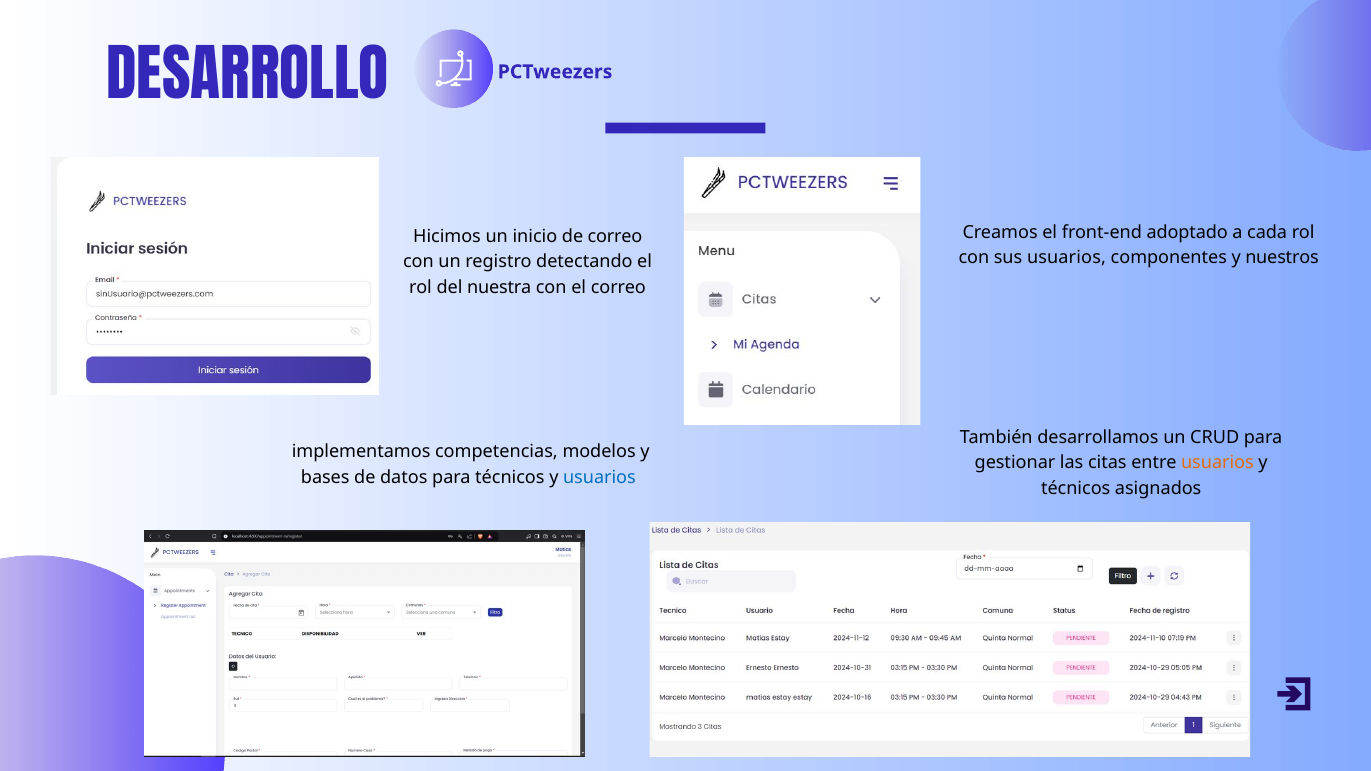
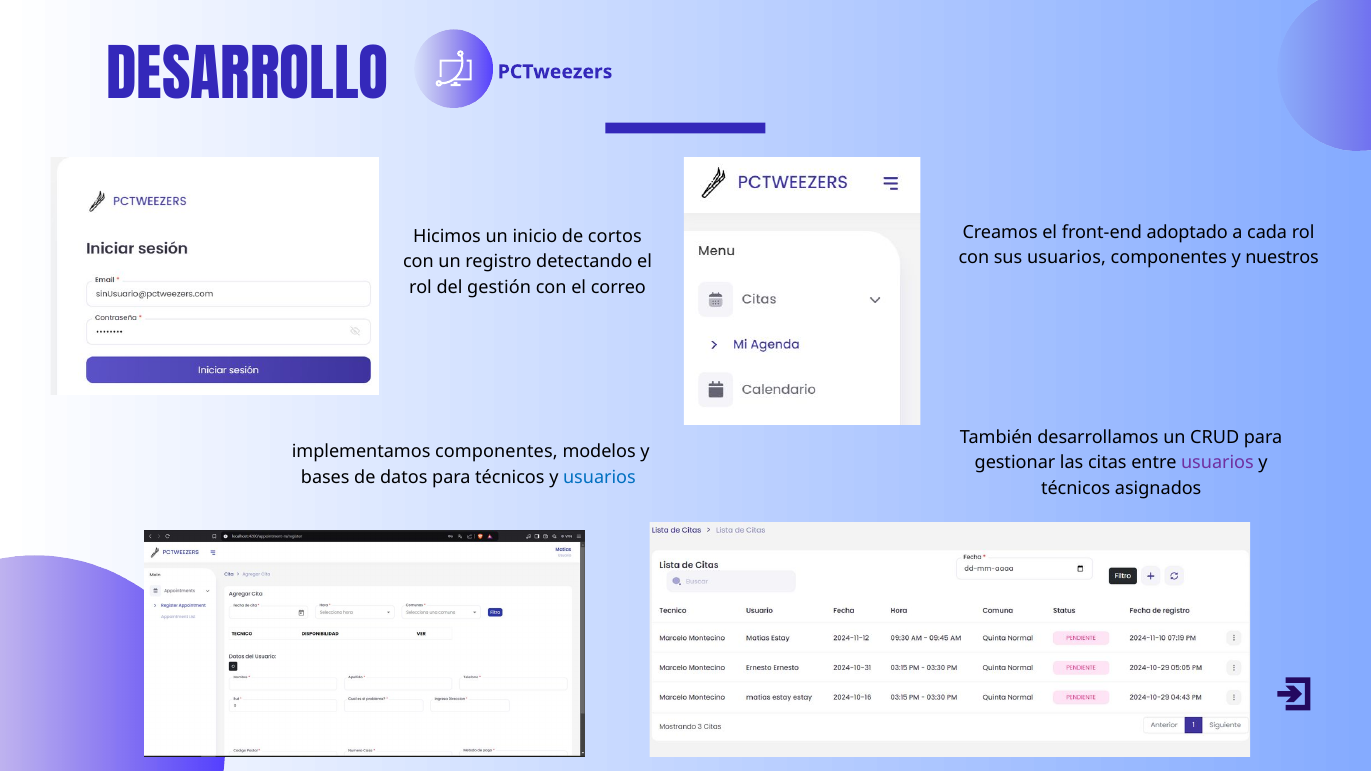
de correo: correo -> cortos (615, 237)
nuestra: nuestra -> gestión (499, 287)
implementamos competencias: competencias -> componentes (496, 452)
usuarios colour: orange -> purple (1217, 463)
